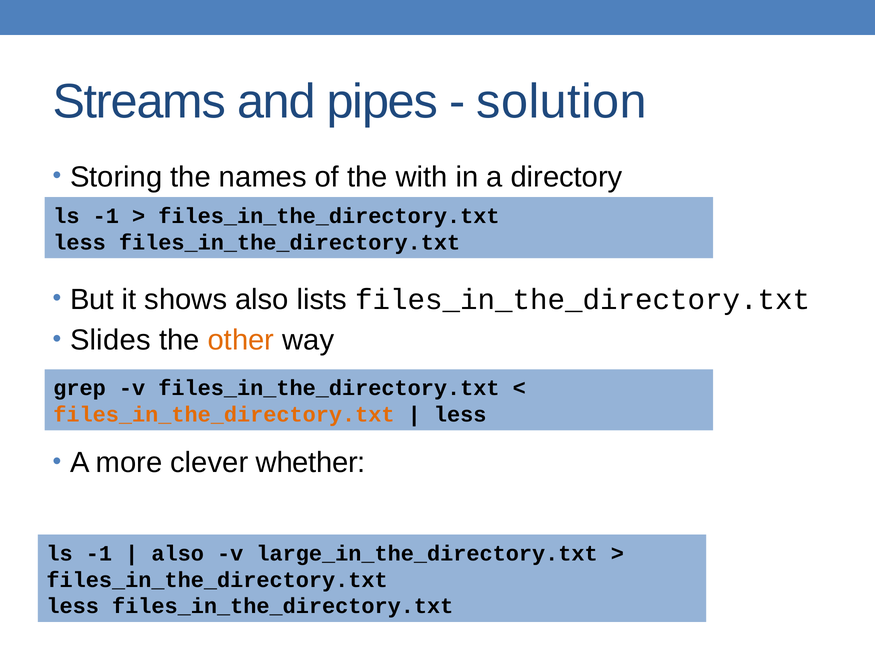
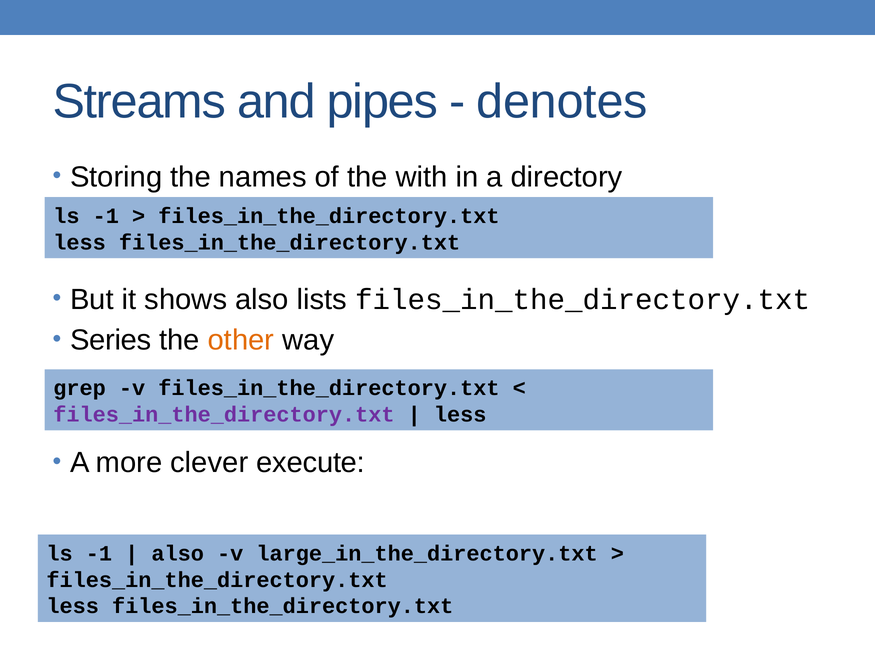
solution: solution -> denotes (562, 102)
Slides: Slides -> Series (111, 340)
files_in_the_directory.txt colour: orange -> purple (224, 415)
whether: whether -> execute (311, 463)
